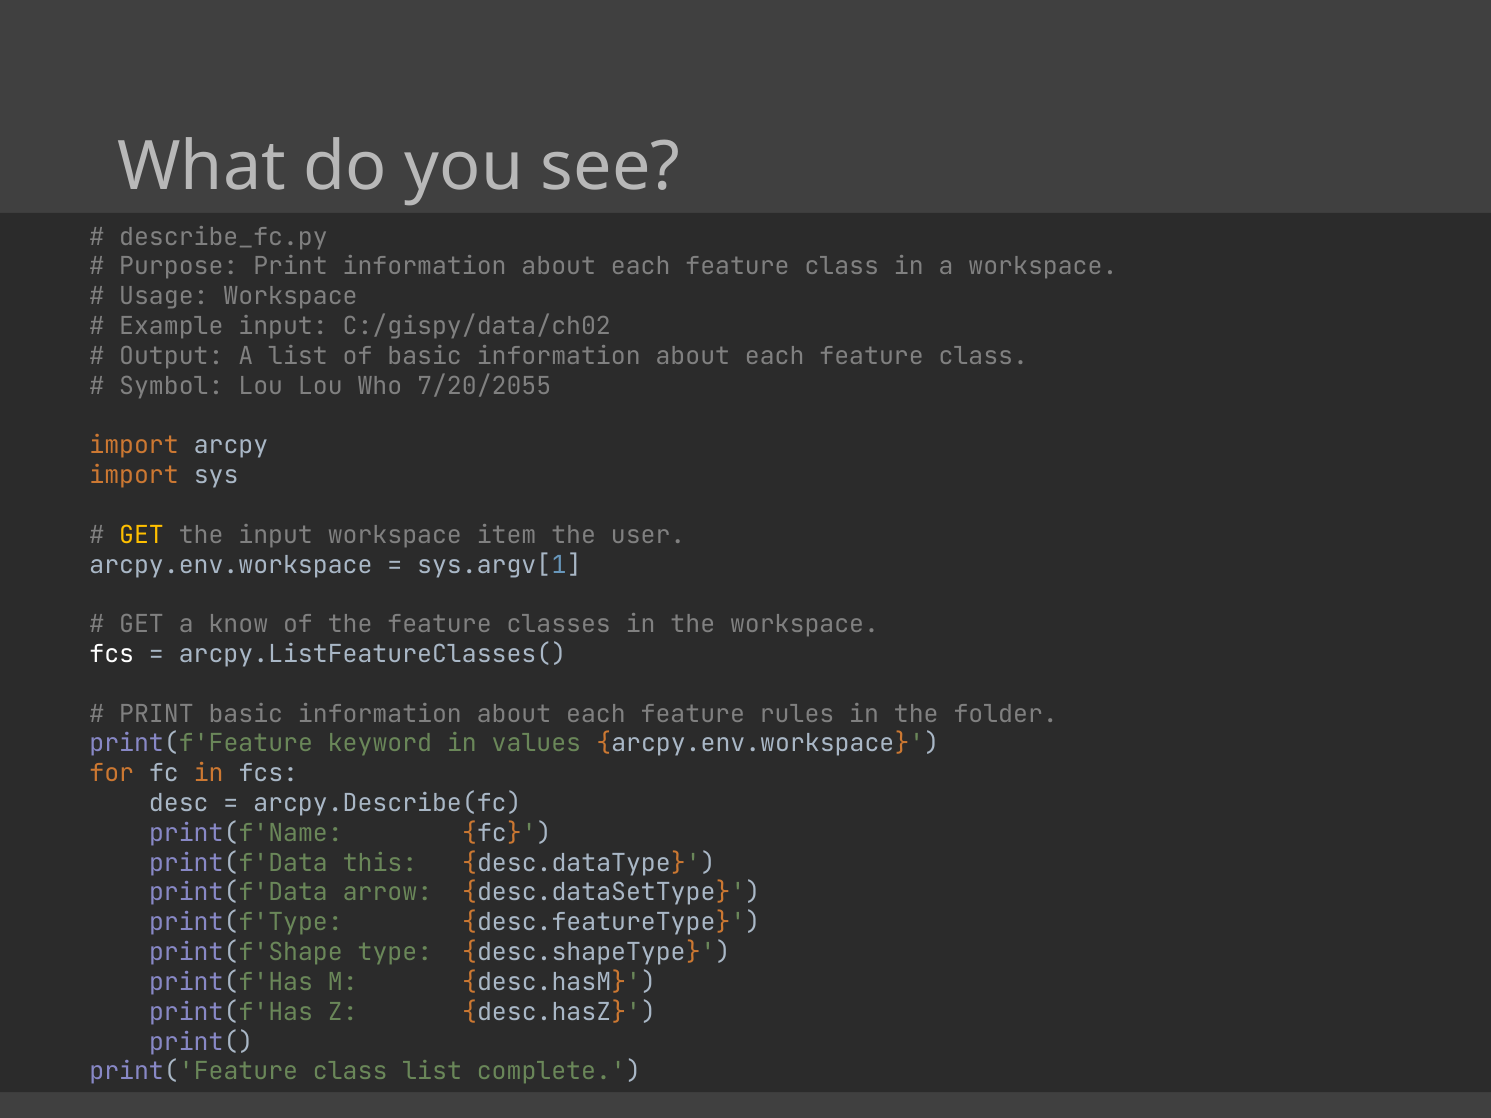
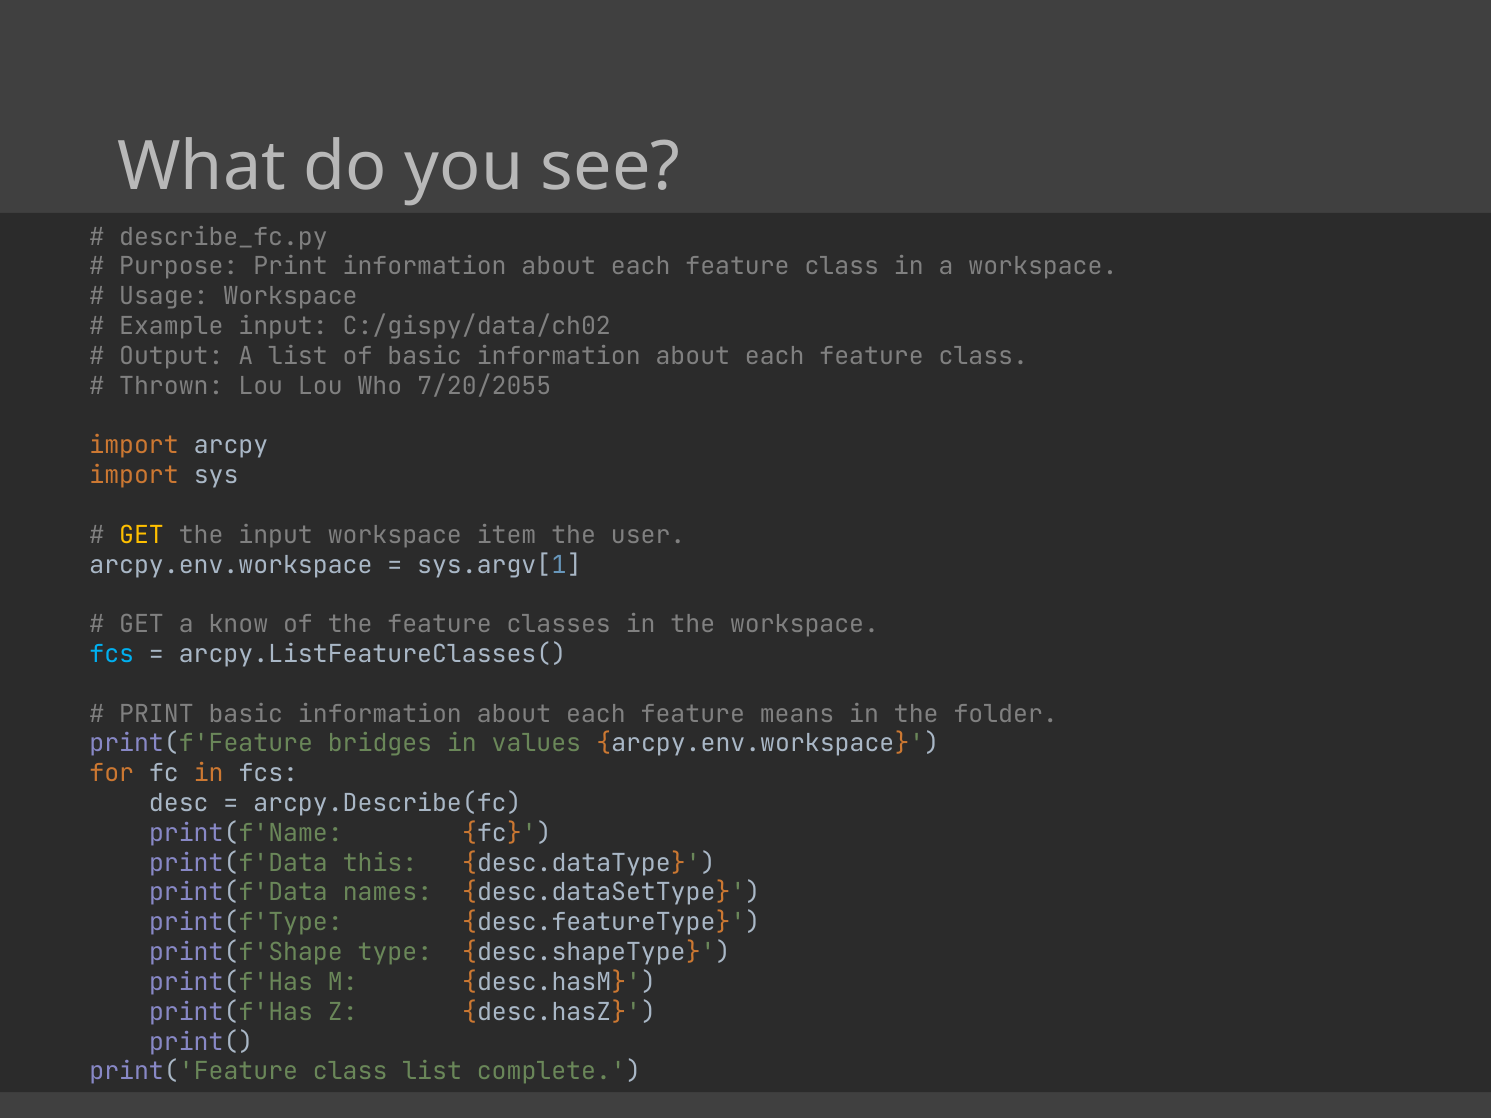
Symbol: Symbol -> Thrown (171, 386)
fcs colour: white -> light blue (112, 654)
rules: rules -> means (797, 714)
keyword: keyword -> bridges (380, 744)
arrow: arrow -> names (387, 893)
